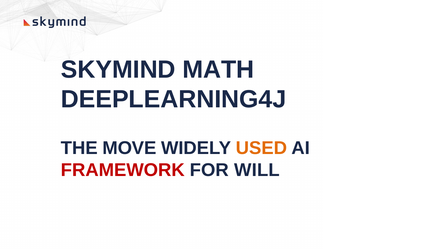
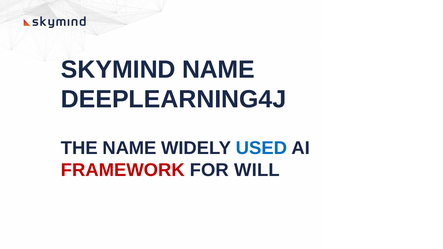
SKYMIND MATH: MATH -> NAME (218, 70)
THE MOVE: MOVE -> NAME (130, 148)
USED colour: orange -> blue (262, 148)
